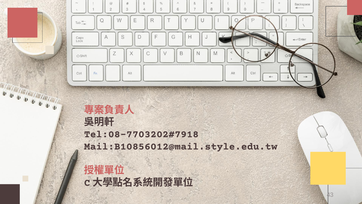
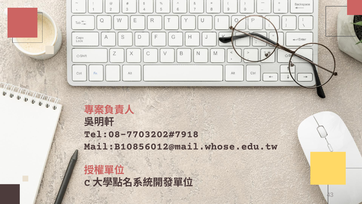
Mail:B10856012@mail.style.edu.tw: Mail:B10856012@mail.style.edu.tw -> Mail:B10856012@mail.whose.edu.tw (181, 146)
